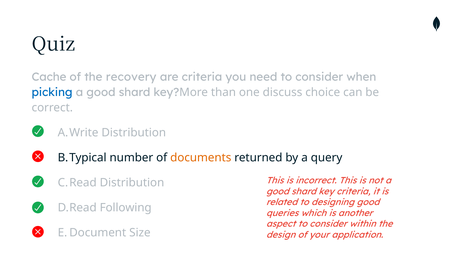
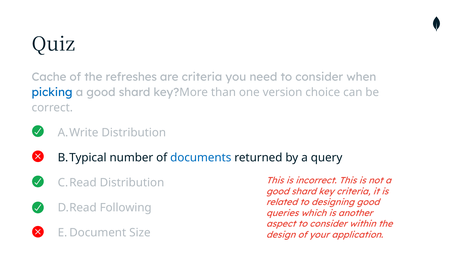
recovery: recovery -> refreshes (131, 77)
discuss: discuss -> version (283, 92)
documents colour: orange -> blue (201, 158)
